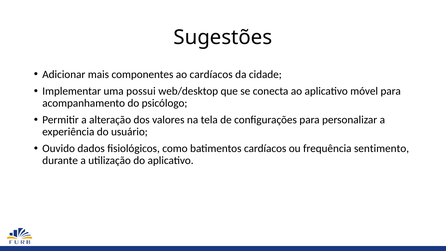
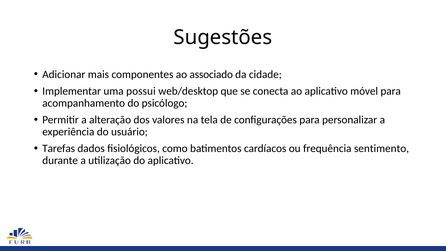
ao cardíacos: cardíacos -> associado (211, 74)
Ouvido: Ouvido -> Tarefas (59, 149)
